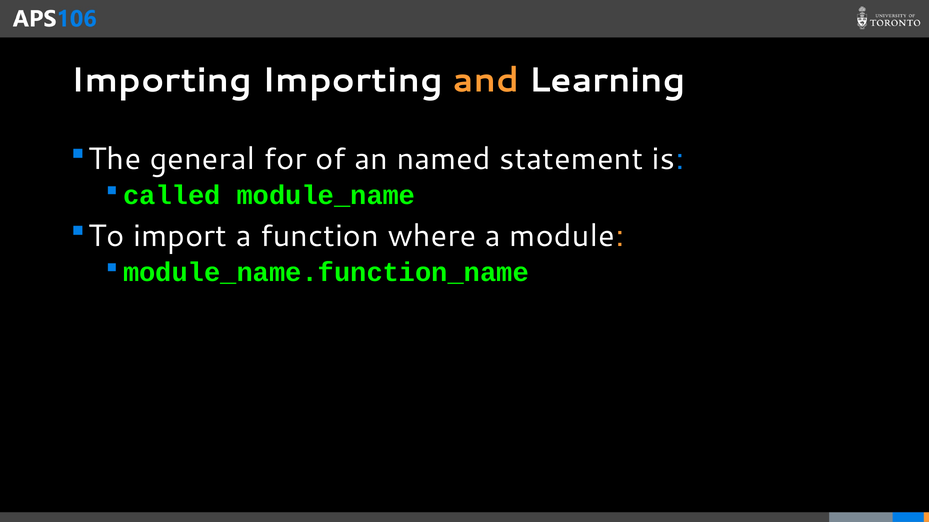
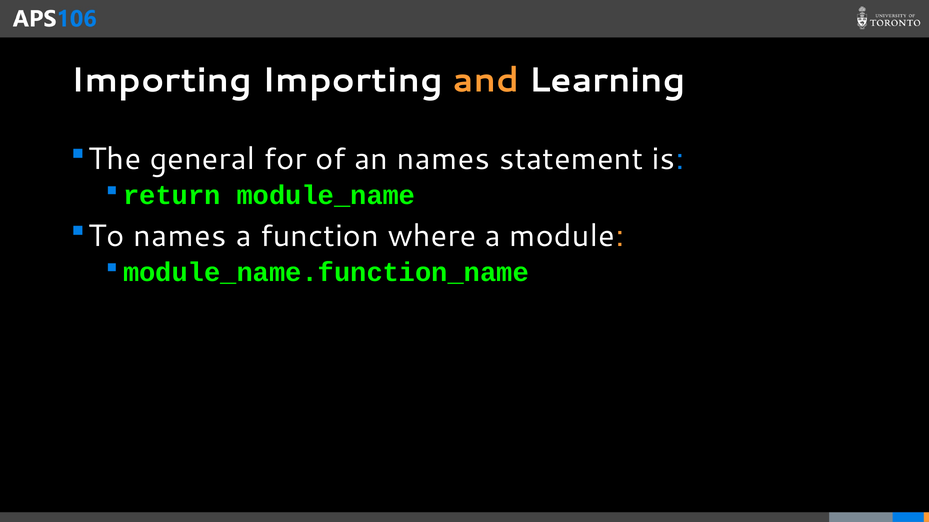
an named: named -> names (444, 159)
called: called -> return (172, 195)
To import: import -> names (180, 236)
